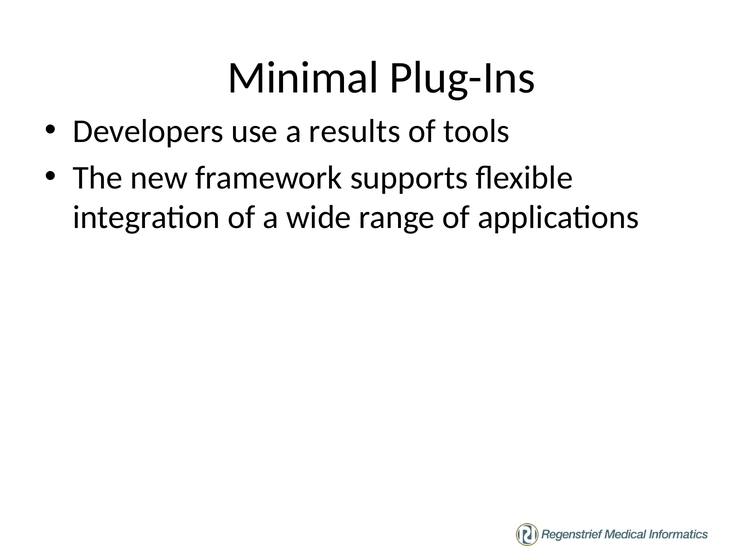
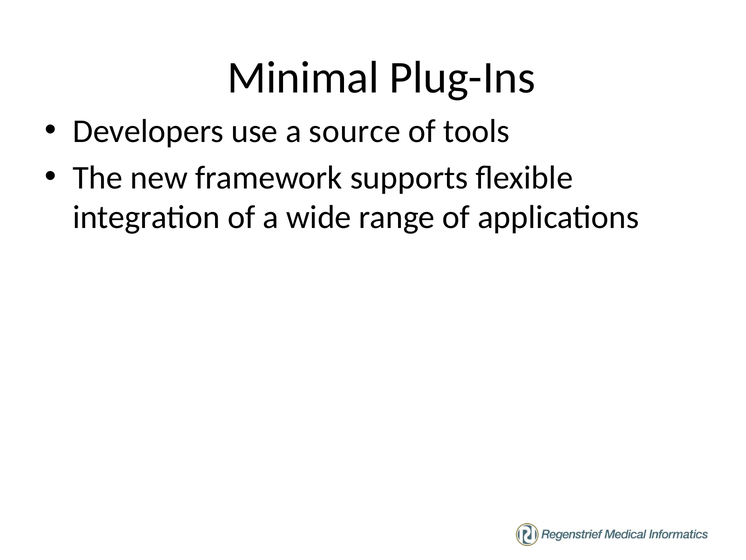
results: results -> source (355, 131)
